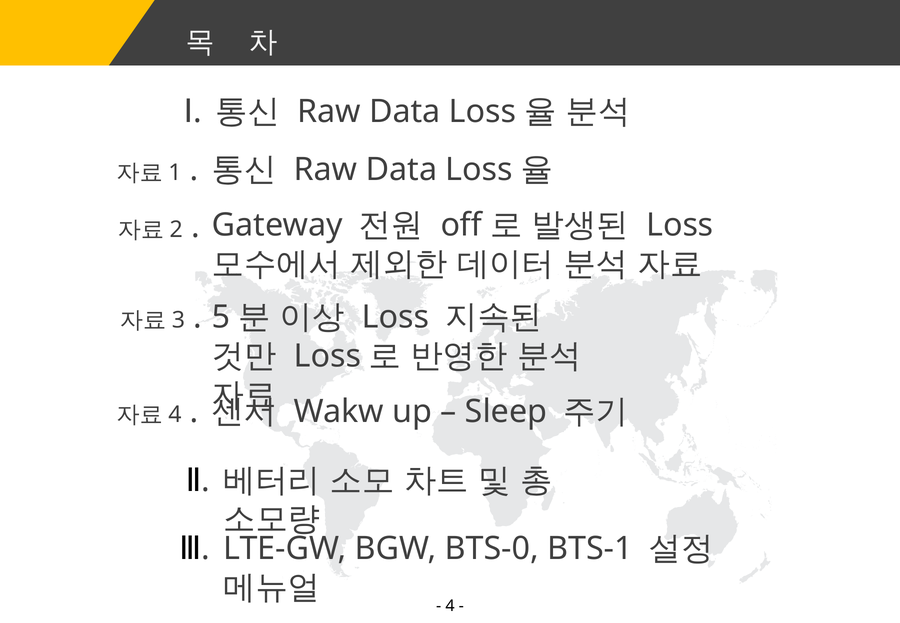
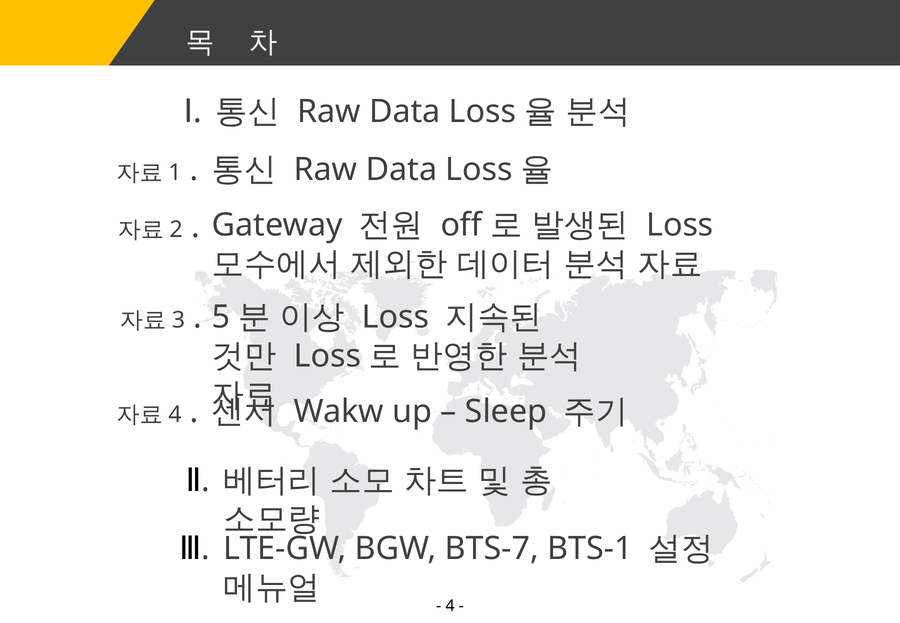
BTS-0: BTS-0 -> BTS-7 (492, 549)
